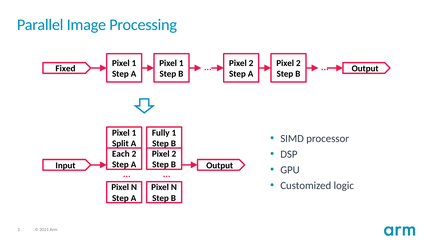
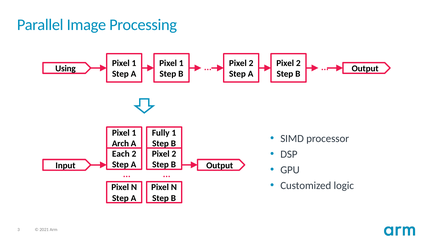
Fixed: Fixed -> Using (66, 69)
Split: Split -> Arch (120, 144)
